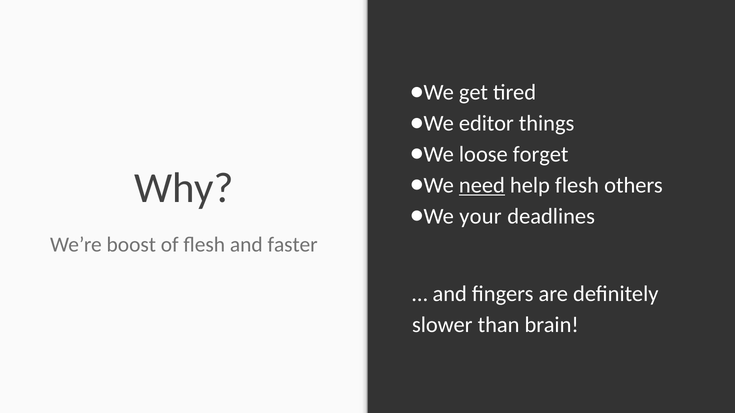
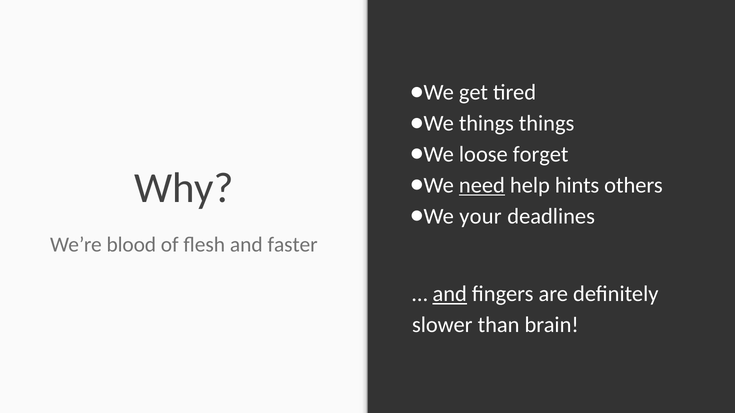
We editor: editor -> things (486, 124)
help flesh: flesh -> hints (577, 186)
boost: boost -> blood (131, 245)
and underline: none -> present (450, 294)
